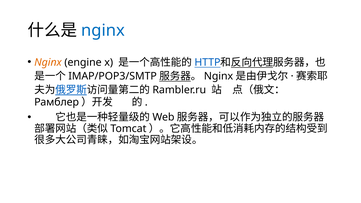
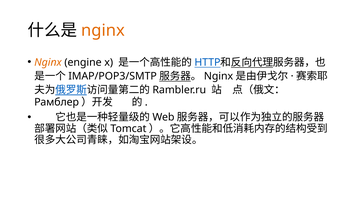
nginx colour: blue -> orange (103, 30)
